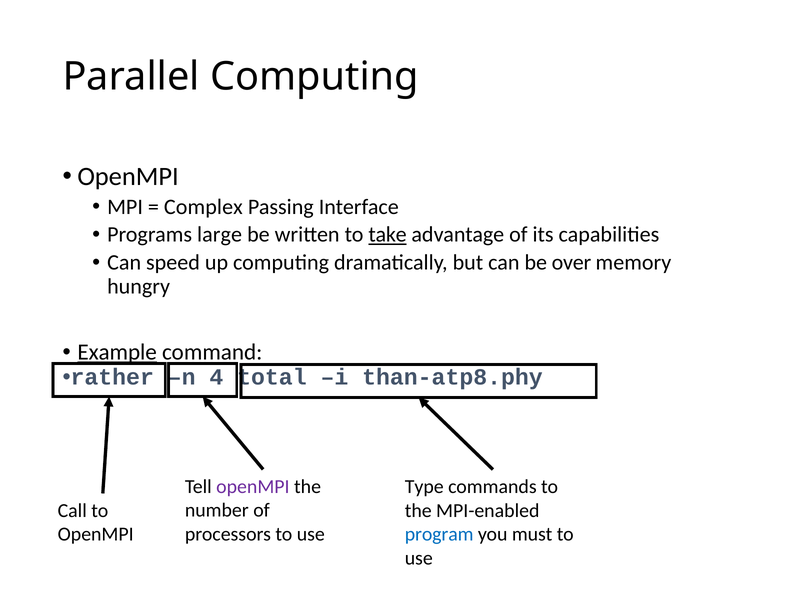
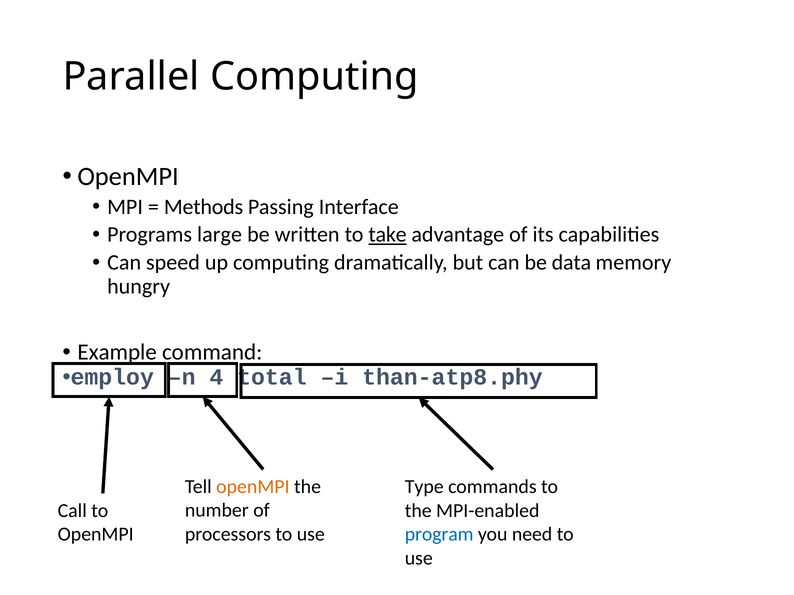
Complex: Complex -> Methods (204, 207)
over: over -> data (571, 263)
Example underline: present -> none (117, 353)
rather: rather -> employ (112, 378)
openMPI colour: purple -> orange (253, 487)
must: must -> need (532, 535)
